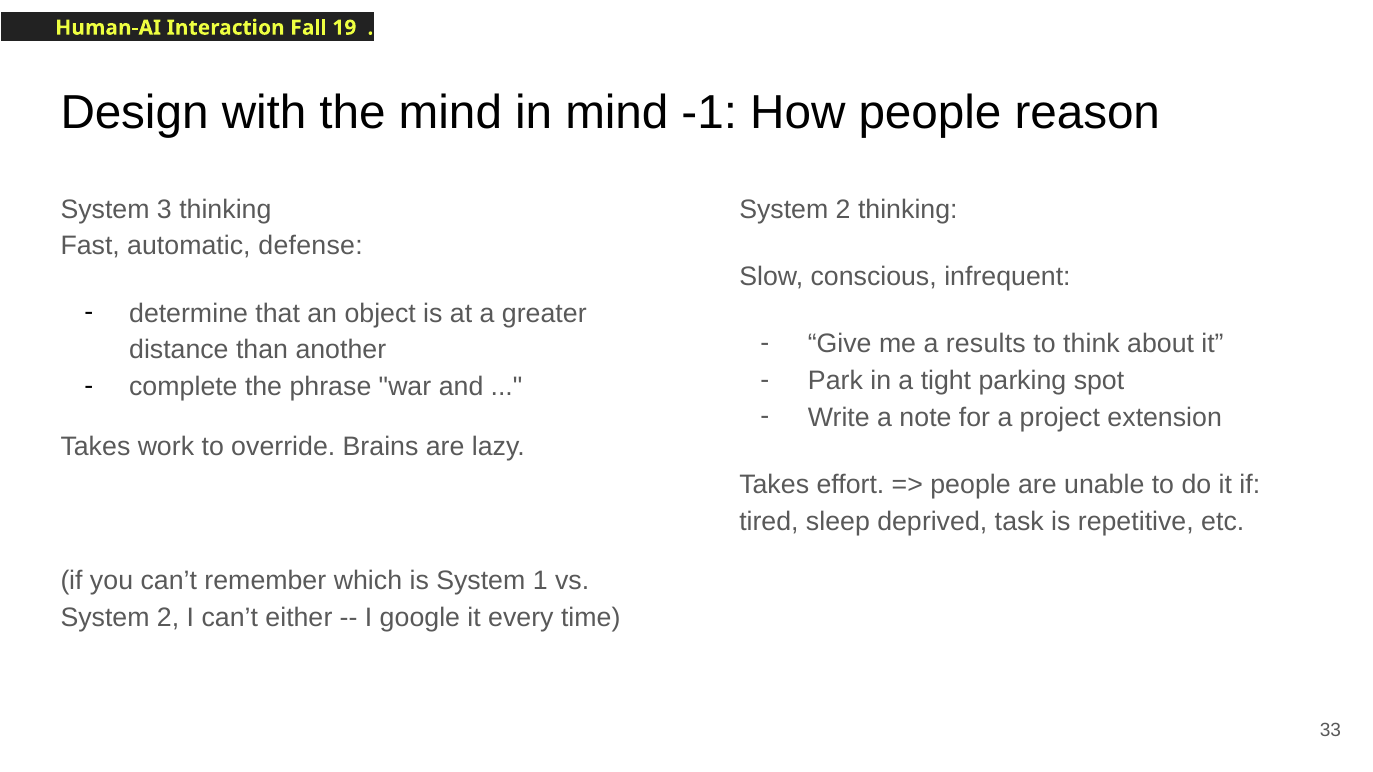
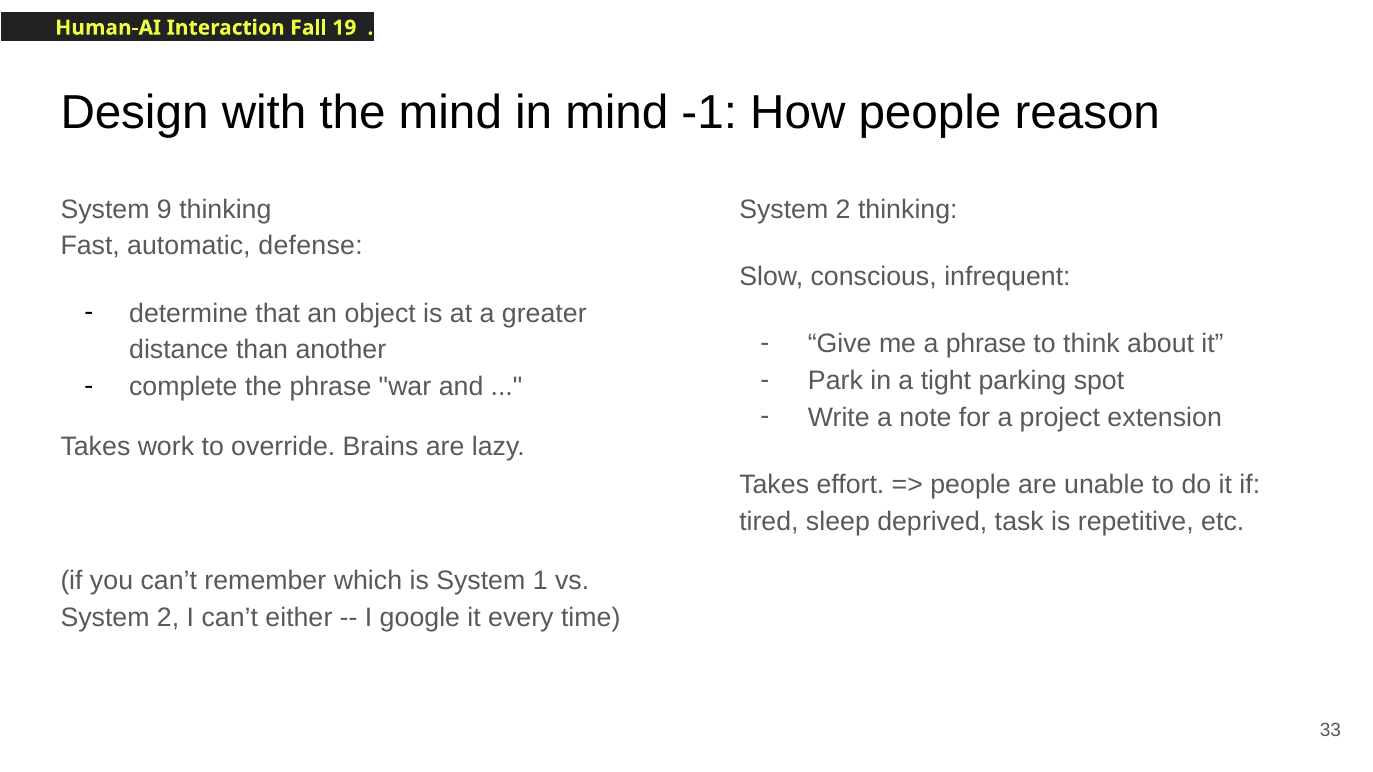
3: 3 -> 9 (164, 209)
a results: results -> phrase (986, 344)
